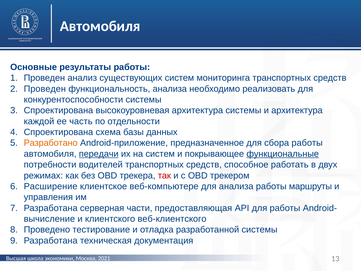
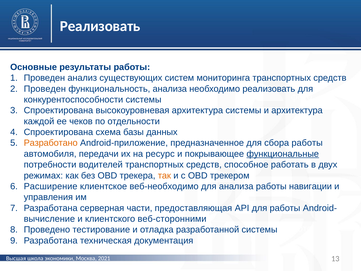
Автомобиля: Автомобиля -> Реализовать (100, 26)
часть: часть -> чеков (81, 121)
передачи underline: present -> none (99, 154)
на систем: систем -> ресурс (160, 154)
так colour: red -> orange (164, 175)
веб-компьютере: веб-компьютере -> веб-необходимо (164, 186)
маршруты: маршруты -> навигации (310, 186)
веб-клиентского: веб-клиентского -> веб-сторонними (172, 219)
